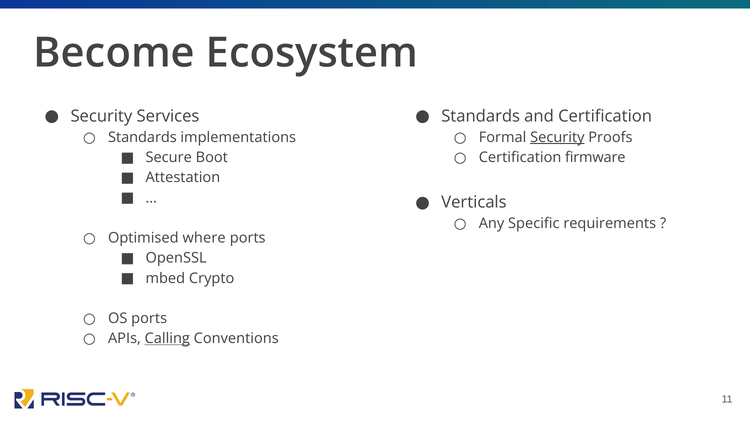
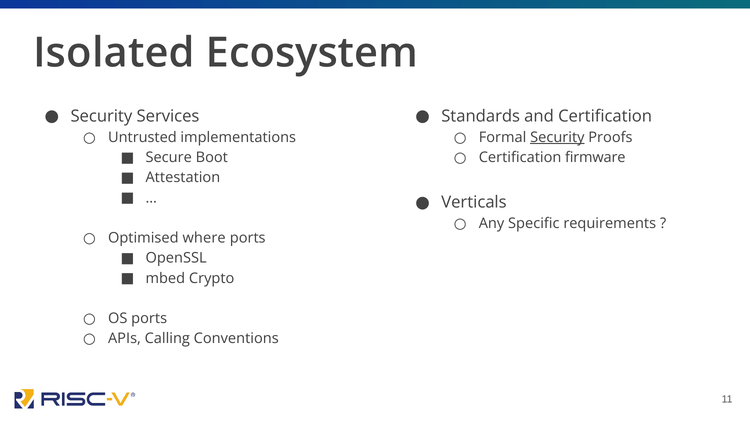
Become: Become -> Isolated (114, 53)
Standards: Standards -> Untrusted (142, 137)
Calling underline: present -> none (167, 338)
